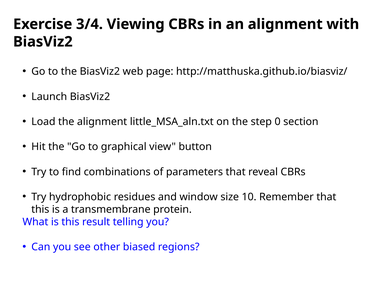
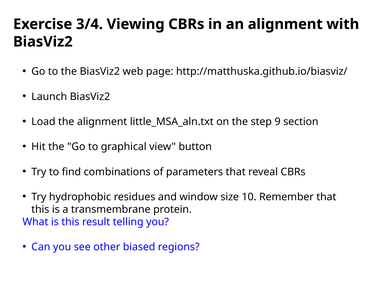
0: 0 -> 9 (278, 122)
